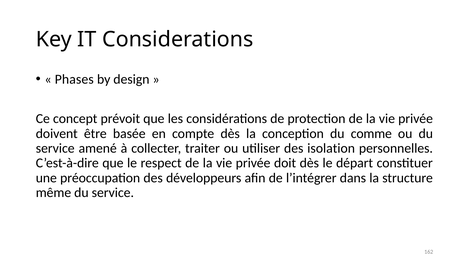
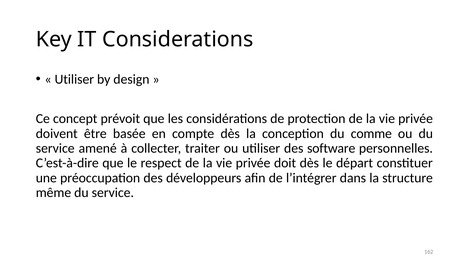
Phases: Phases -> Utiliser (74, 79)
isolation: isolation -> software (331, 148)
